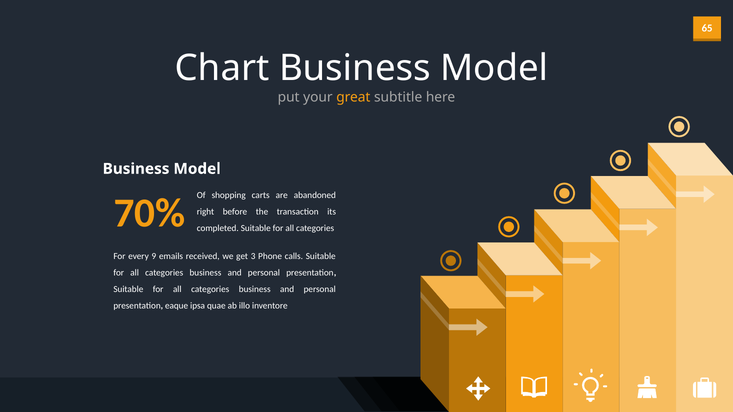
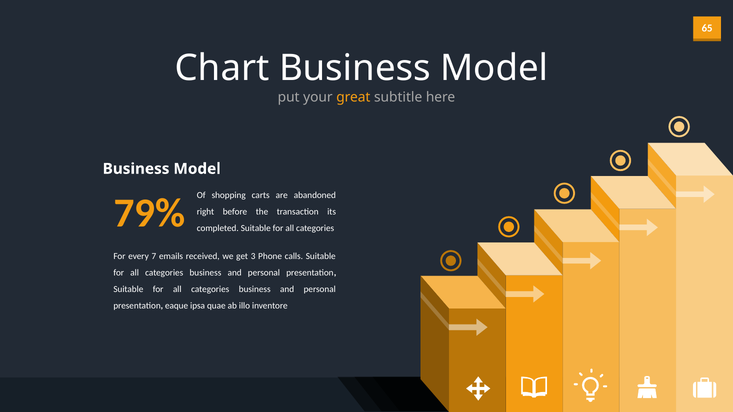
70%: 70% -> 79% (149, 213)
9: 9 -> 7 (154, 257)
